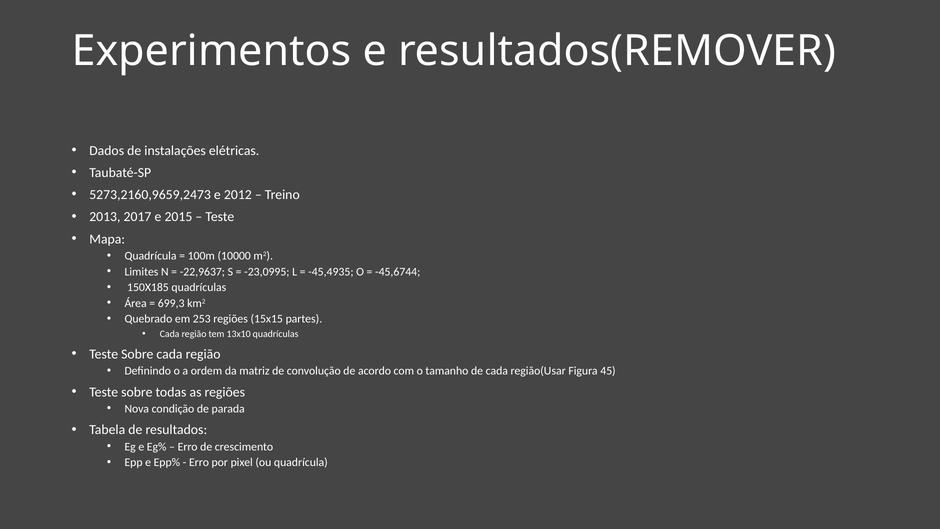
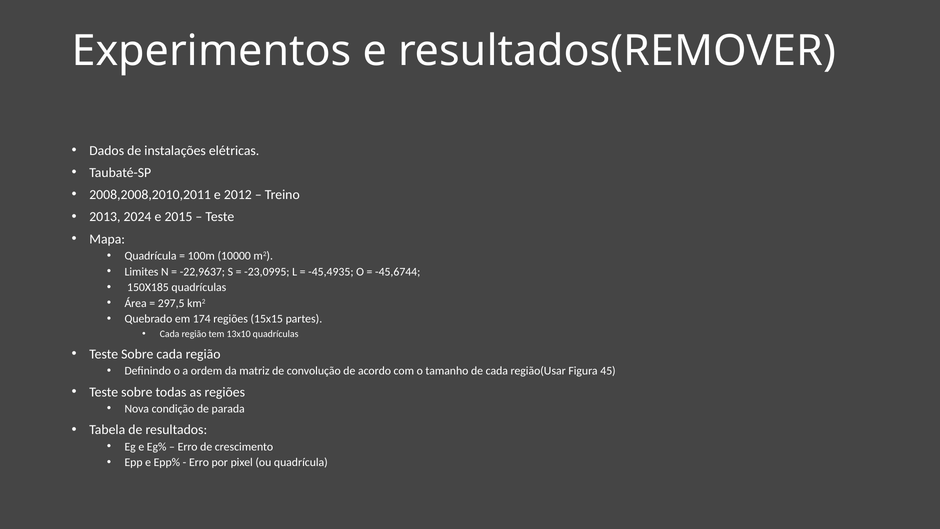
5273,2160,9659,2473: 5273,2160,9659,2473 -> 2008,2008,2010,2011 (150, 195)
2017: 2017 -> 2024 (137, 217)
699,3: 699,3 -> 297,5 (171, 303)
253: 253 -> 174 (202, 319)
